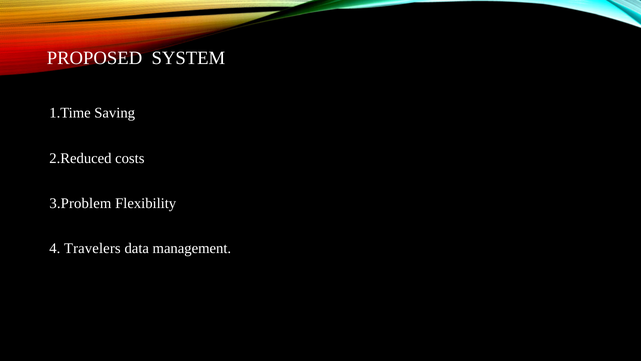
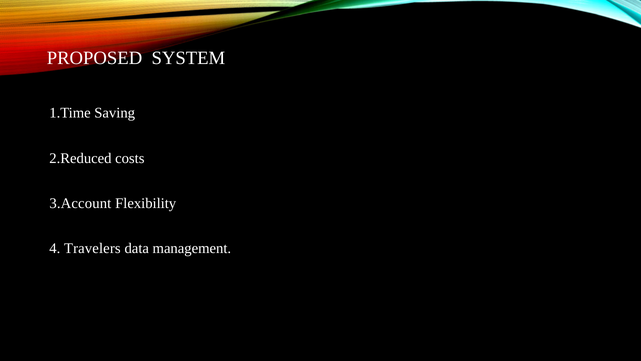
3.Problem: 3.Problem -> 3.Account (80, 203)
